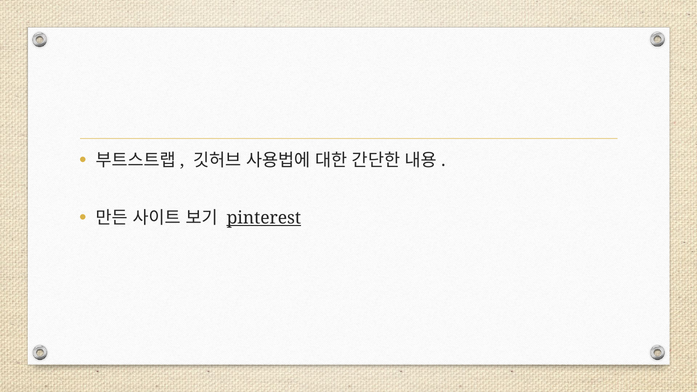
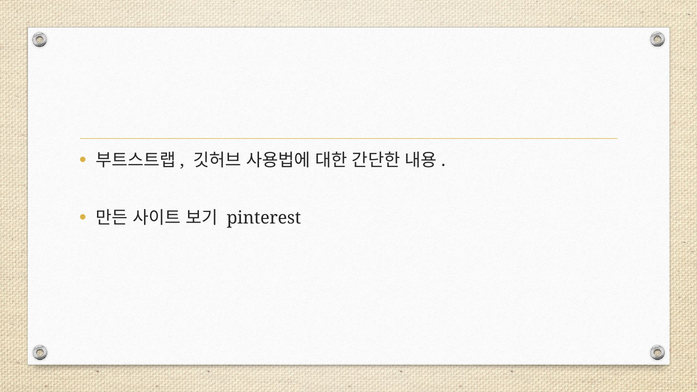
pinterest underline: present -> none (264, 218)
